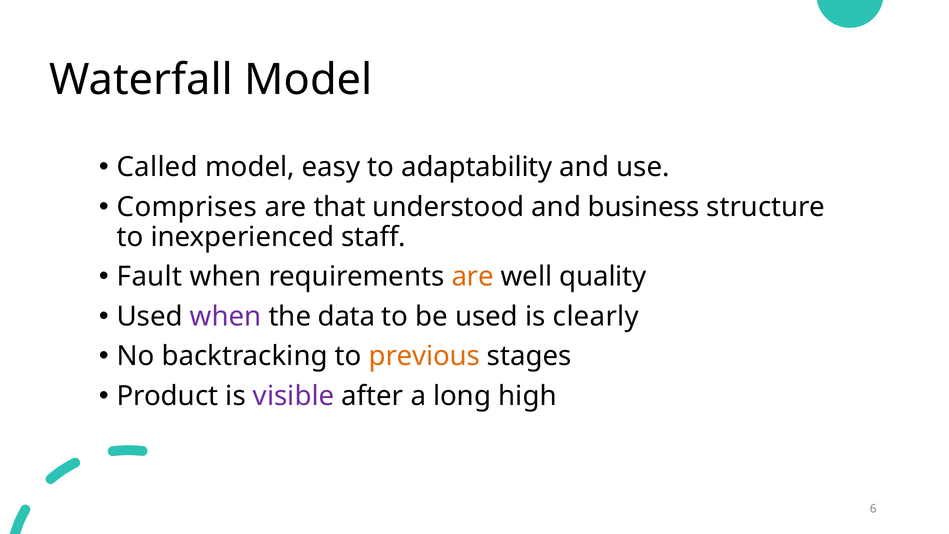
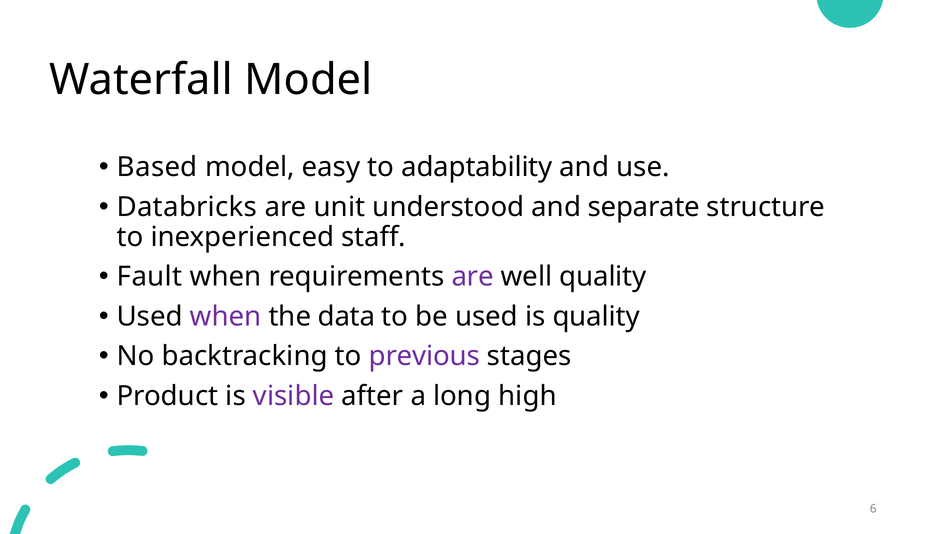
Called: Called -> Based (157, 167)
Comprises: Comprises -> Databricks (187, 207)
that: that -> unit (339, 207)
business: business -> separate (644, 207)
are colour: orange -> purple (473, 277)
is clearly: clearly -> quality (596, 316)
previous colour: orange -> purple (424, 356)
